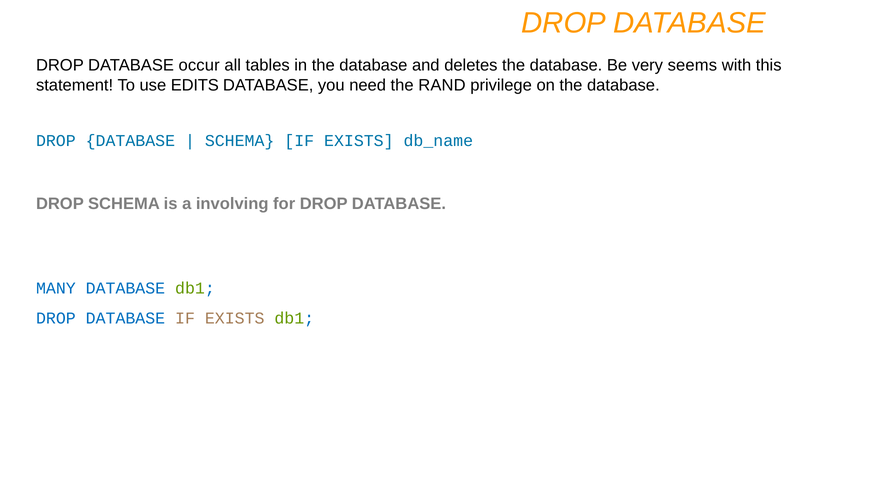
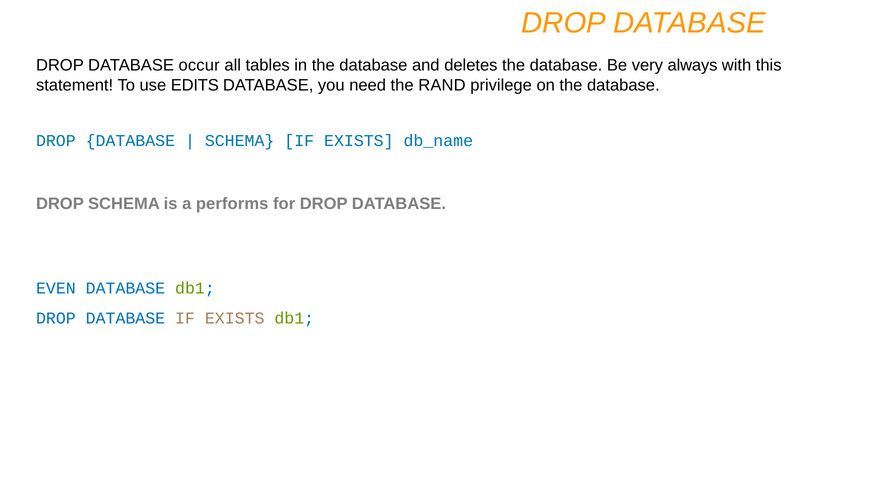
seems: seems -> always (693, 65)
involving: involving -> performs (232, 204)
MANY: MANY -> EVEN (56, 288)
